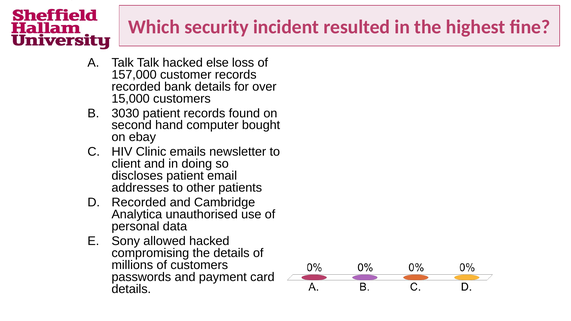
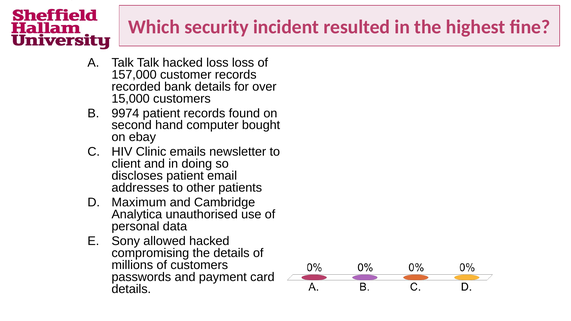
hacked else: else -> loss (217, 63)
3030: 3030 -> 9974 (125, 113)
Recorded: Recorded -> Maximum (139, 203)
